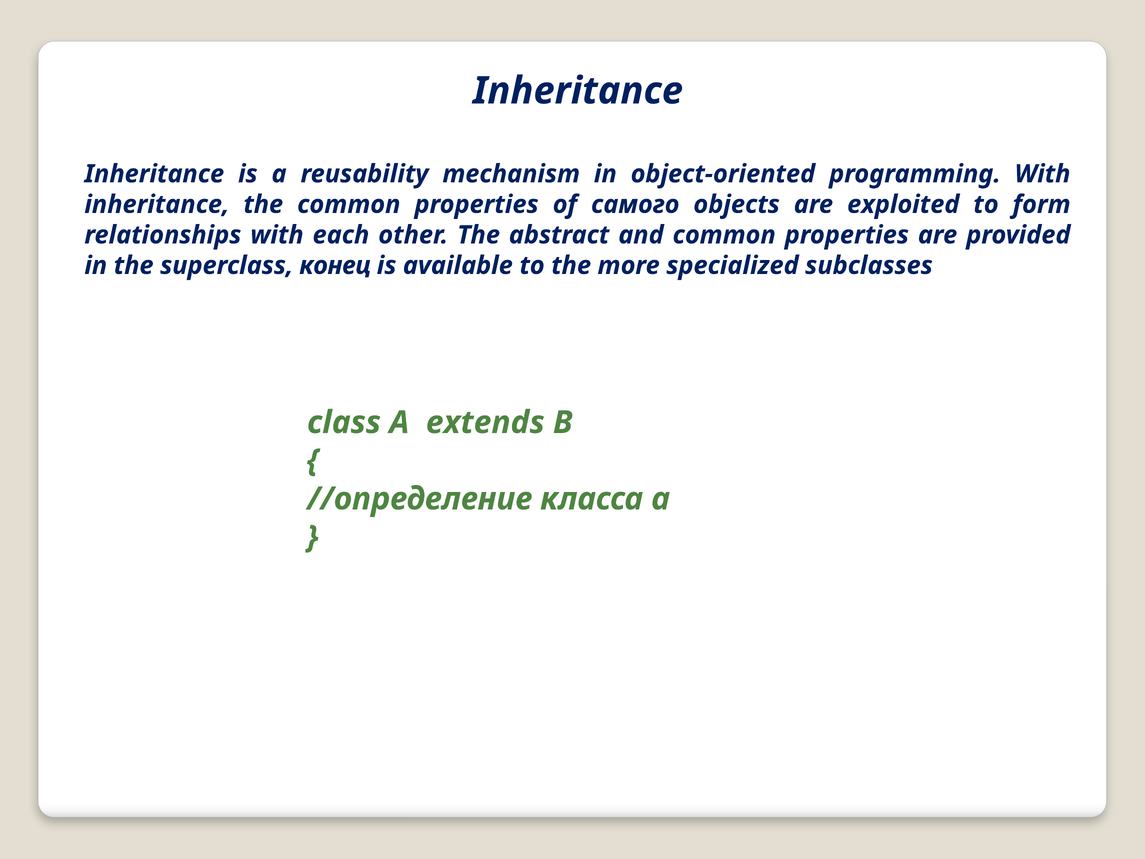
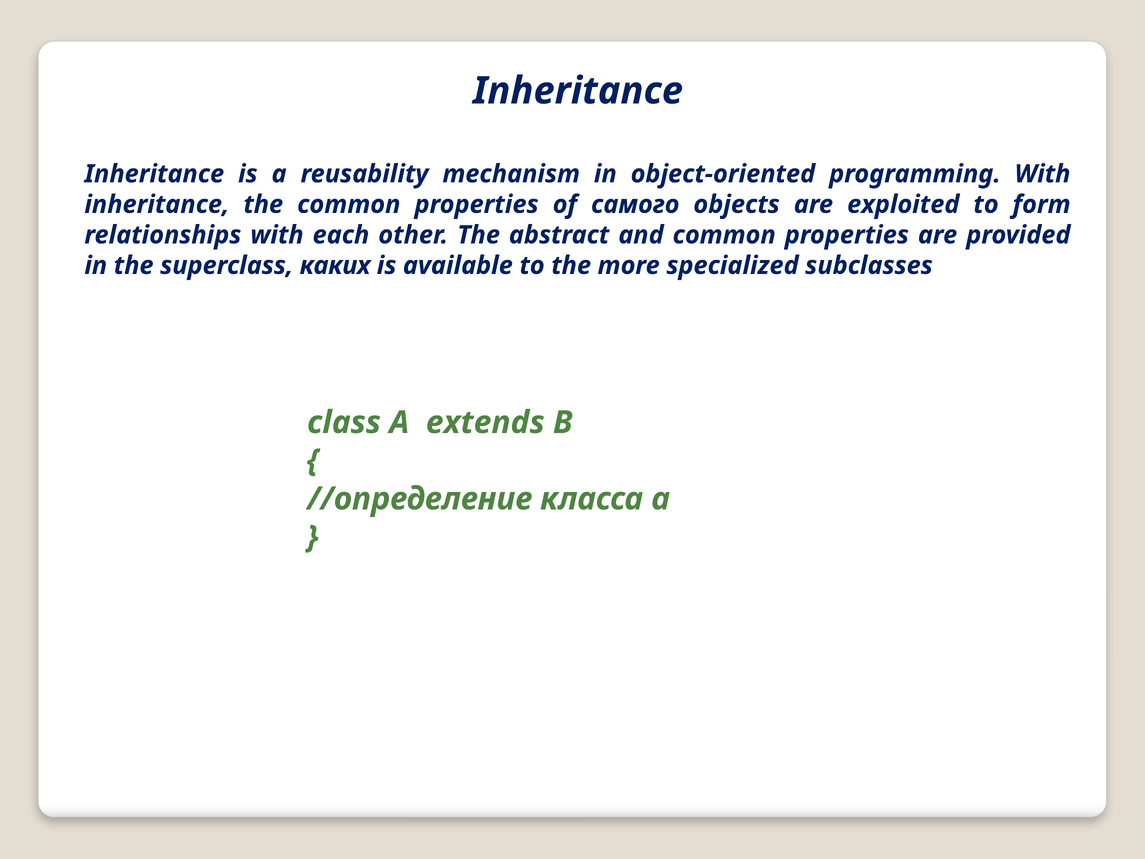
конец: конец -> каких (335, 265)
